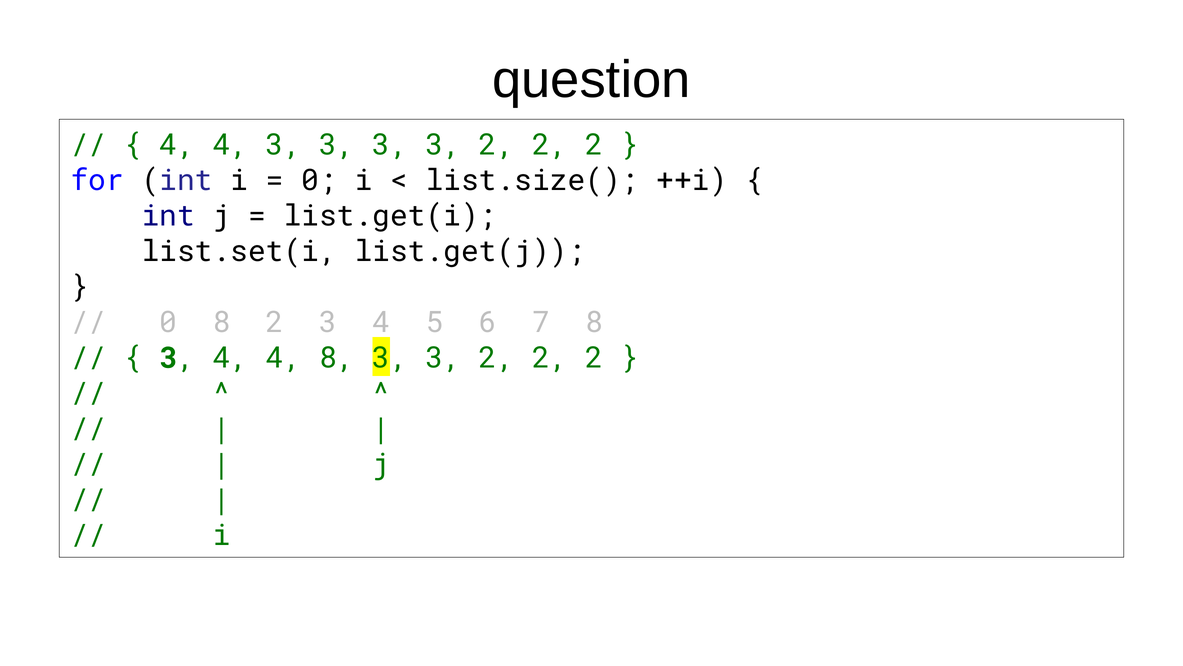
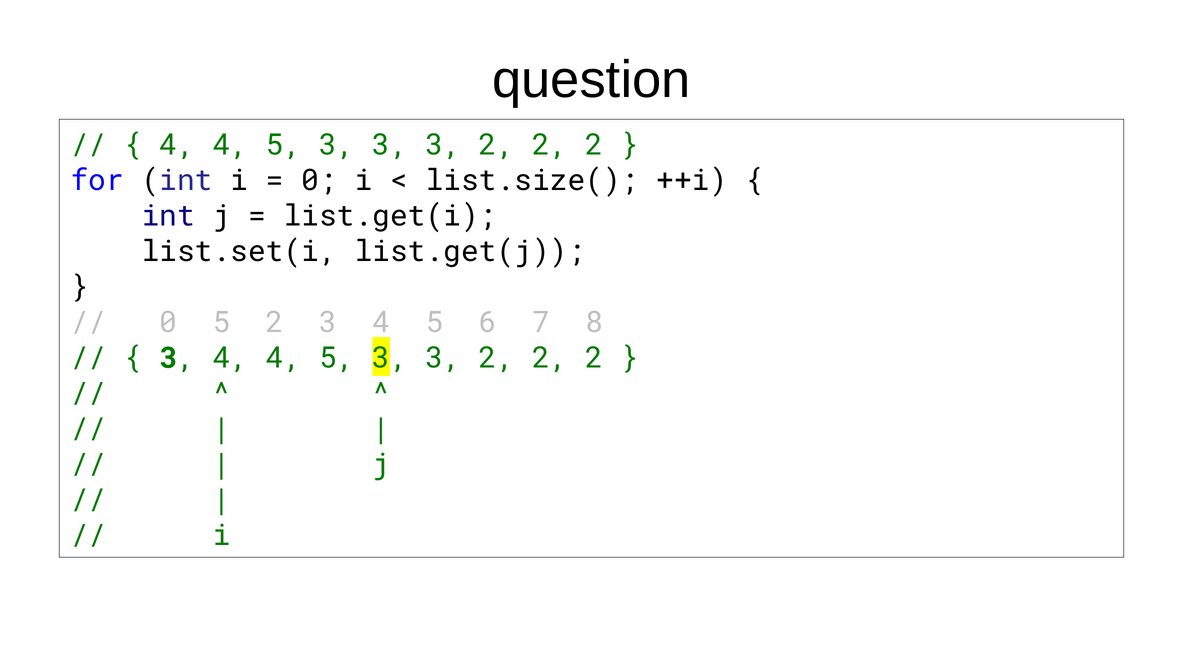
3: 3 -> 5 (284, 145)
0 8: 8 -> 5 (222, 322)
3 4 4 8: 8 -> 5 (337, 358)
